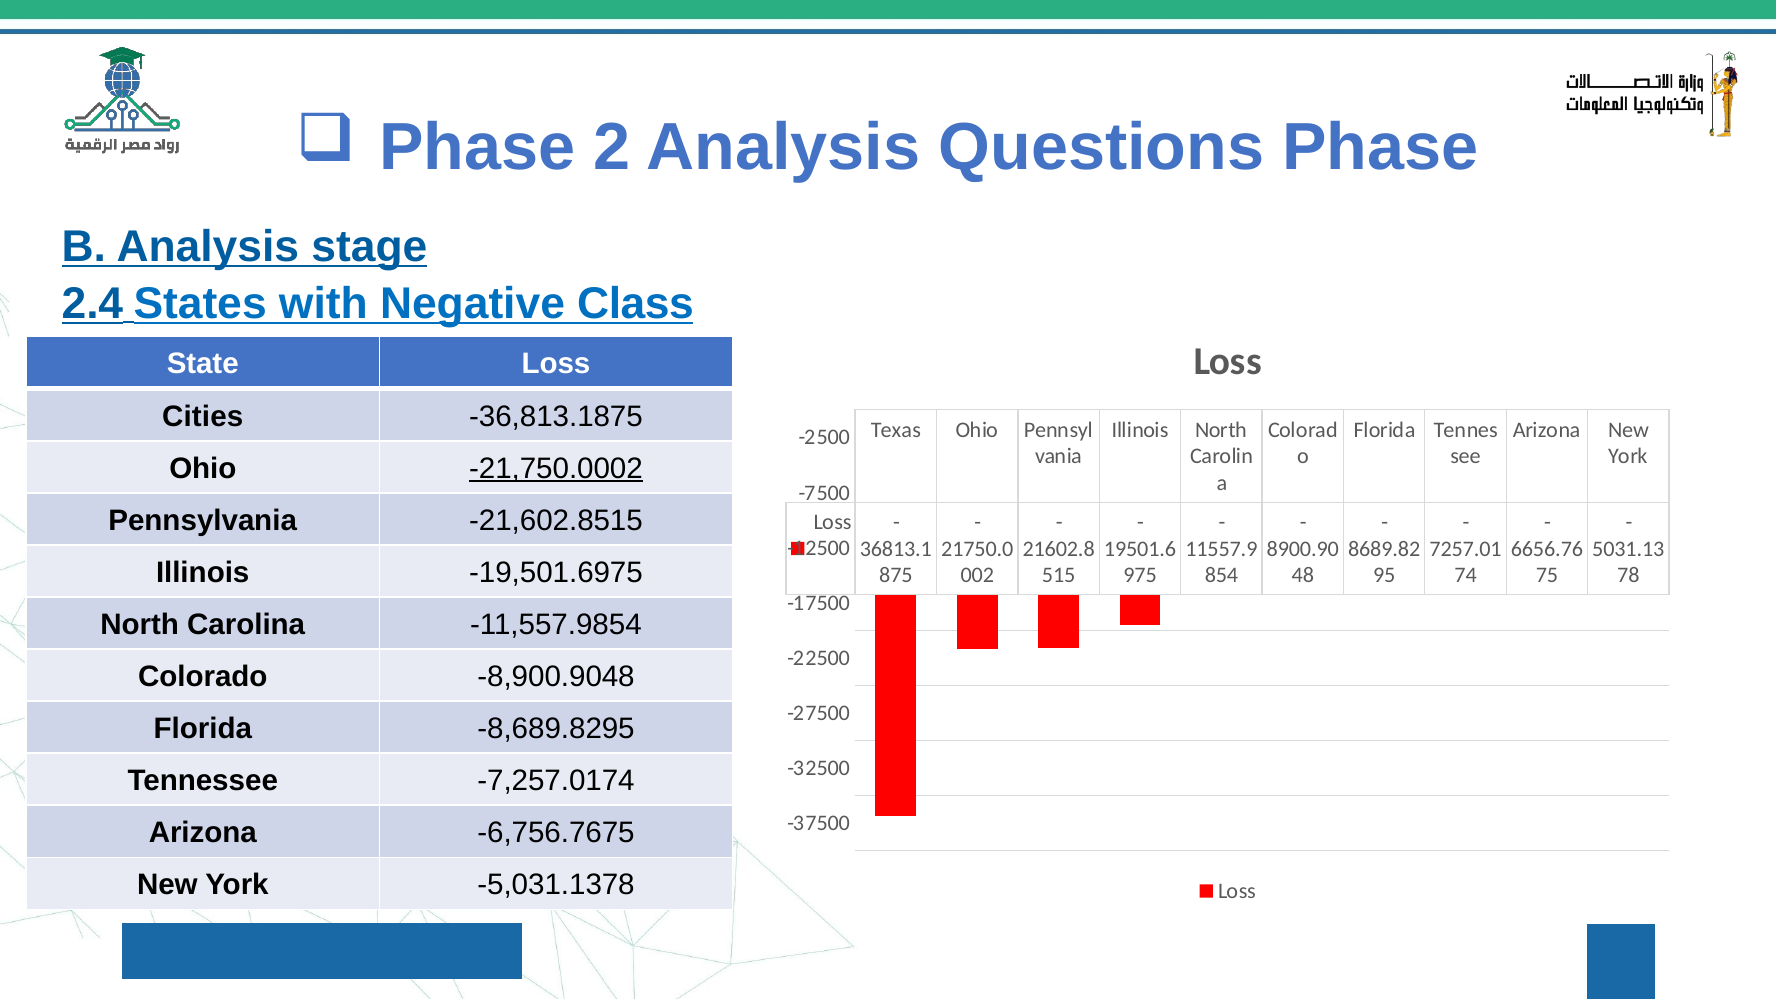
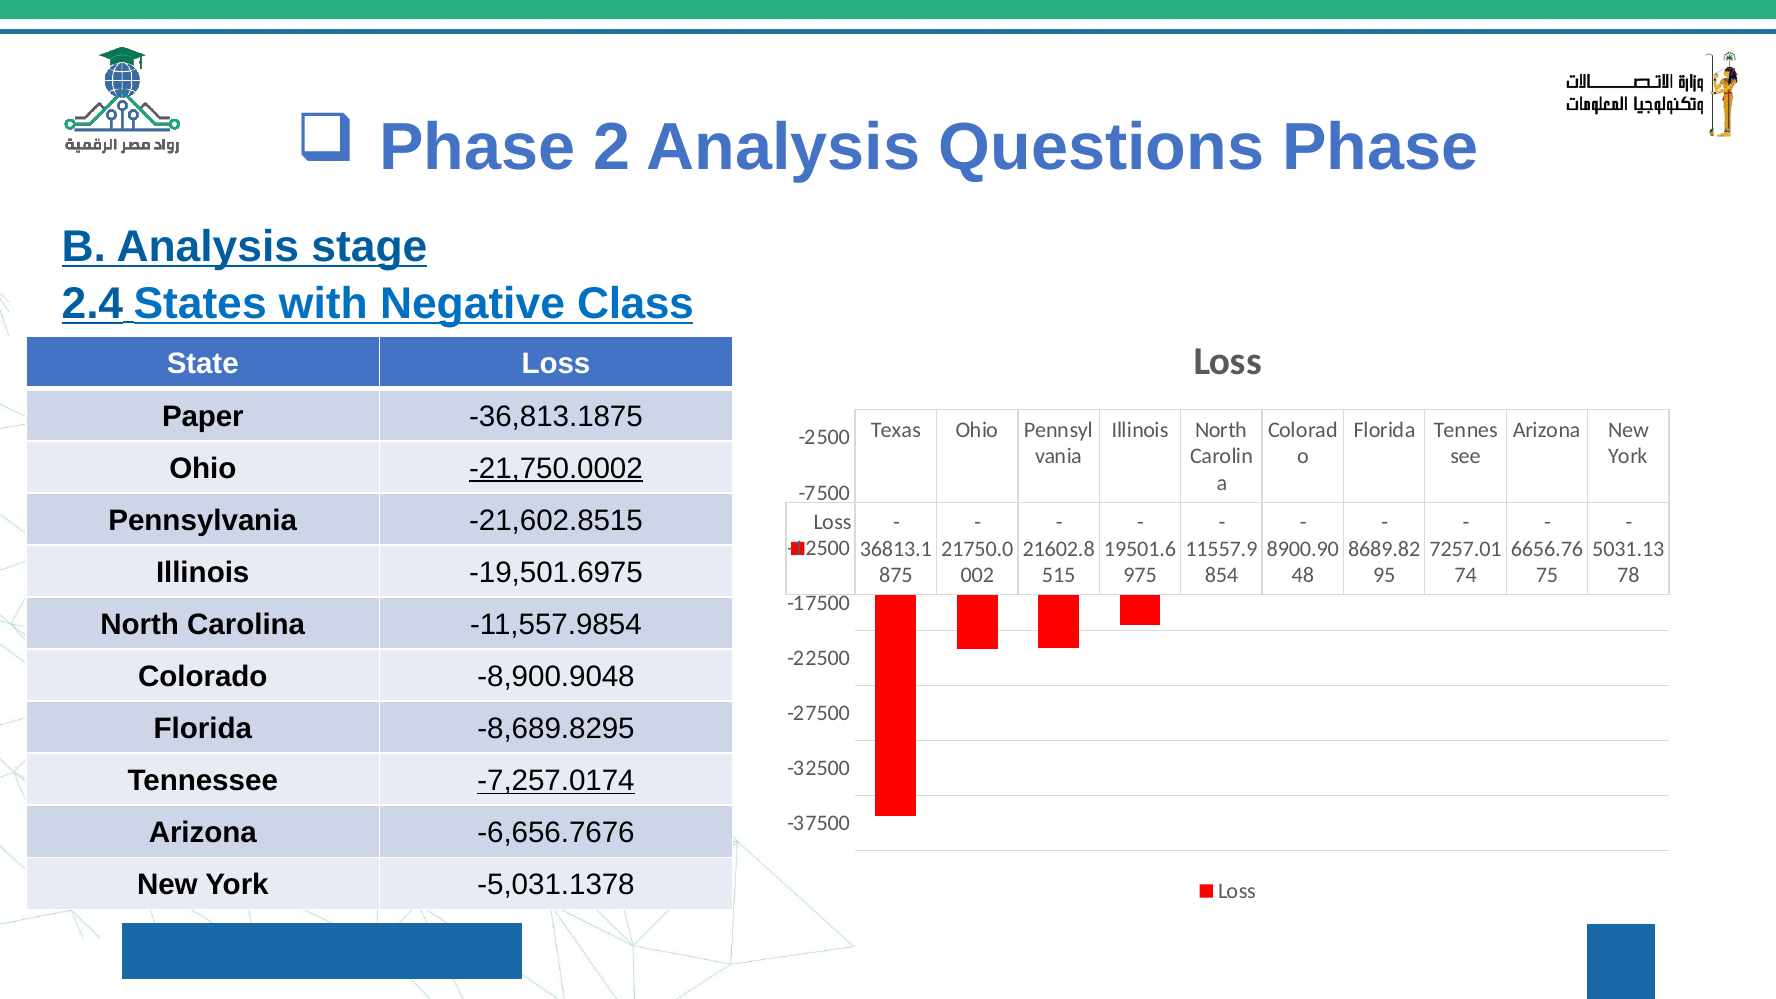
Cities: Cities -> Paper (203, 416)
-7,257.0174 underline: none -> present (556, 781)
-6,756.7675: -6,756.7675 -> -6,656.7676 (556, 833)
